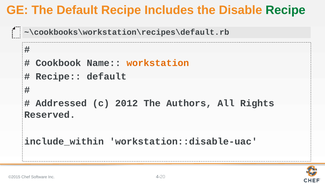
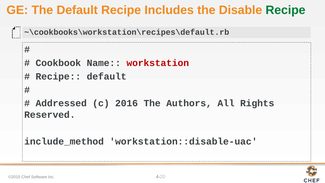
workstation colour: orange -> red (158, 63)
2012: 2012 -> 2016 (127, 103)
include_within: include_within -> include_method (64, 141)
